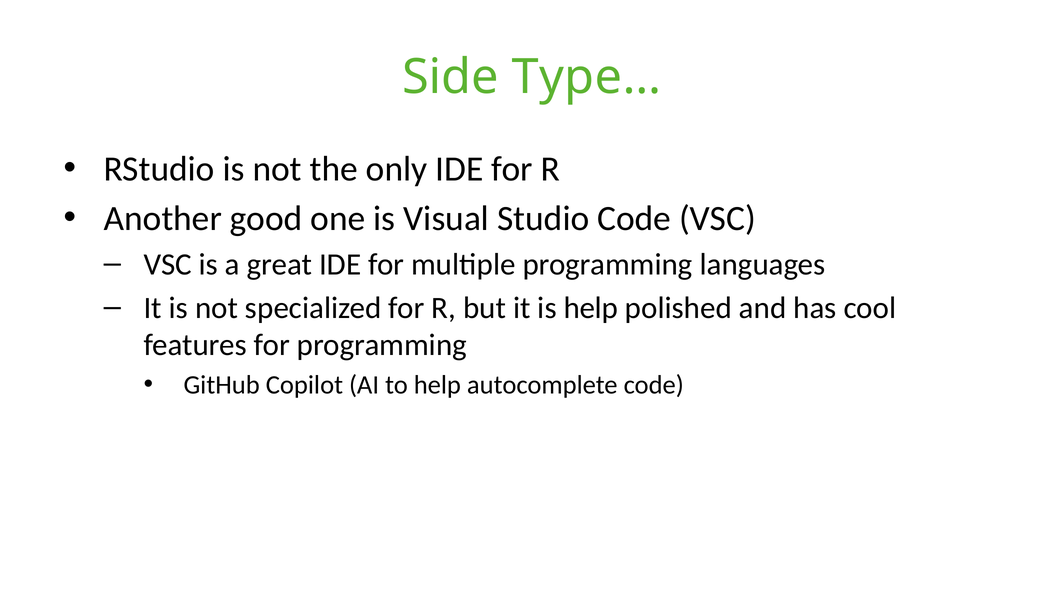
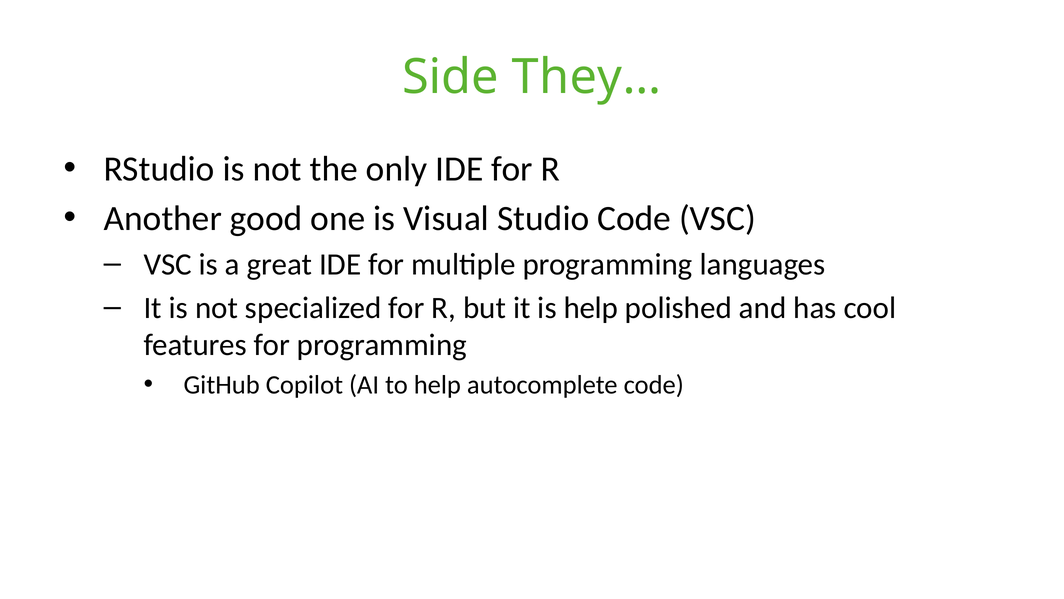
Type…: Type… -> They… (586, 77)
